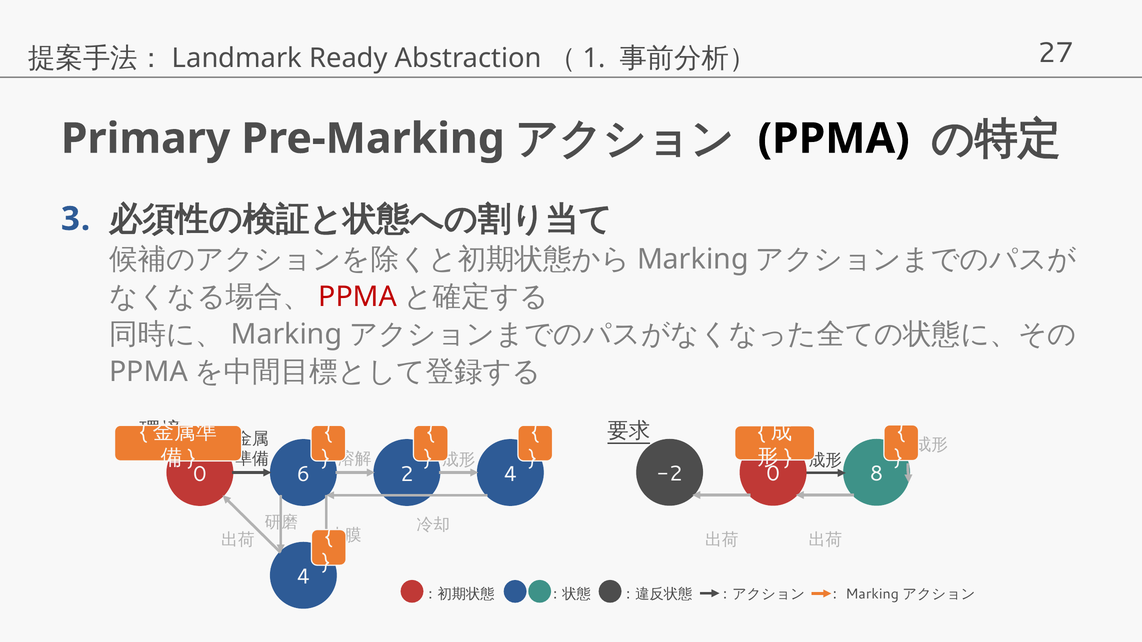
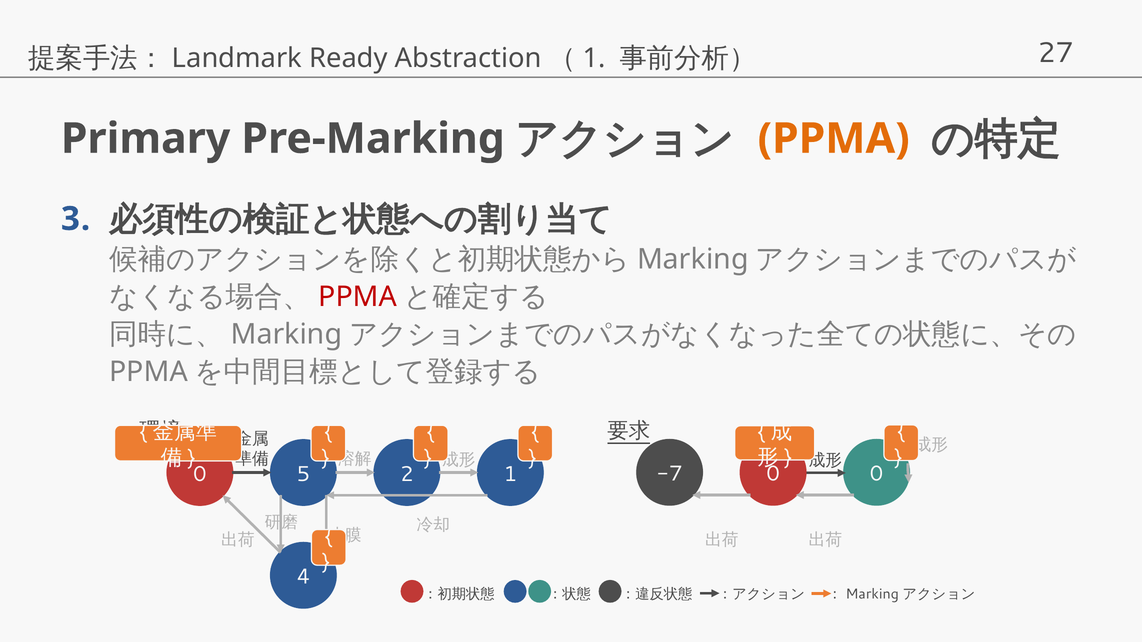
PPMA colour: black -> orange (834, 139)
-2: -2 -> -7 (670, 474)
0 8: 8 -> 0 (877, 474)
6: 6 -> 5 (303, 474)
2 4: 4 -> 1 (510, 474)
